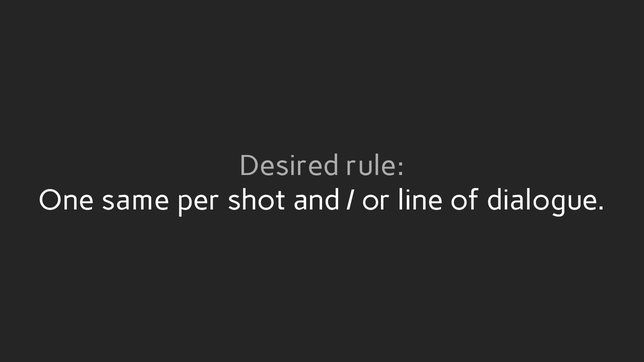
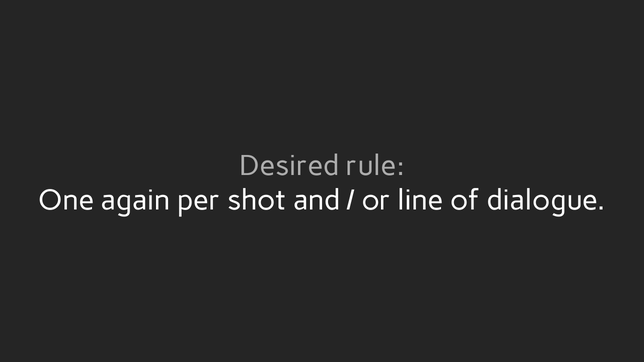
same: same -> again (136, 200)
